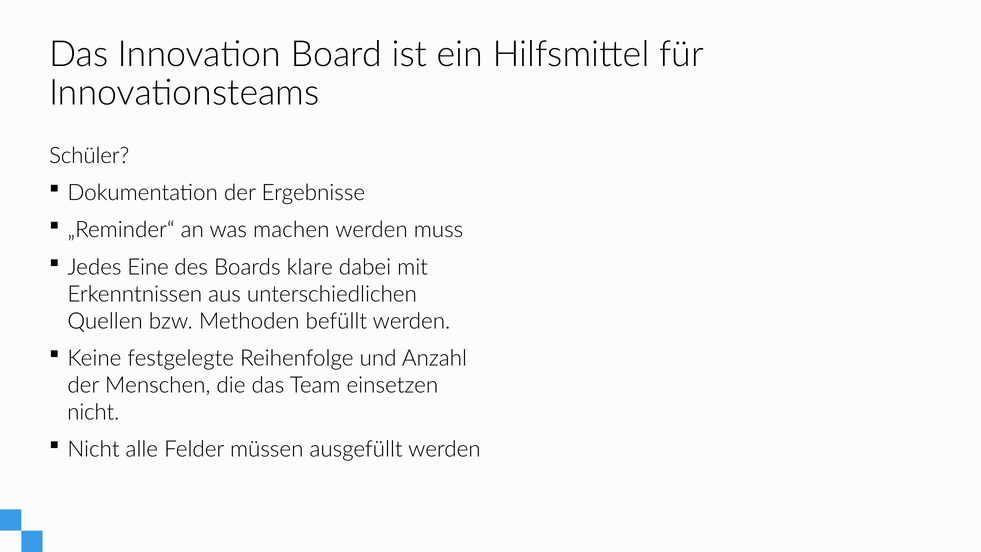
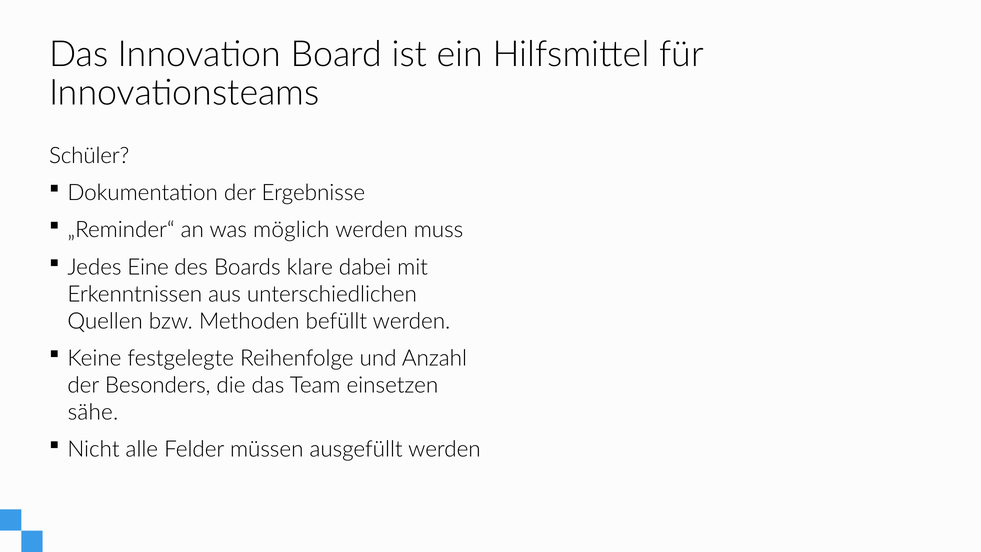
machen: machen -> möglich (291, 230)
Menschen: Menschen -> Besonders (158, 385)
nicht: nicht -> sähe (93, 412)
